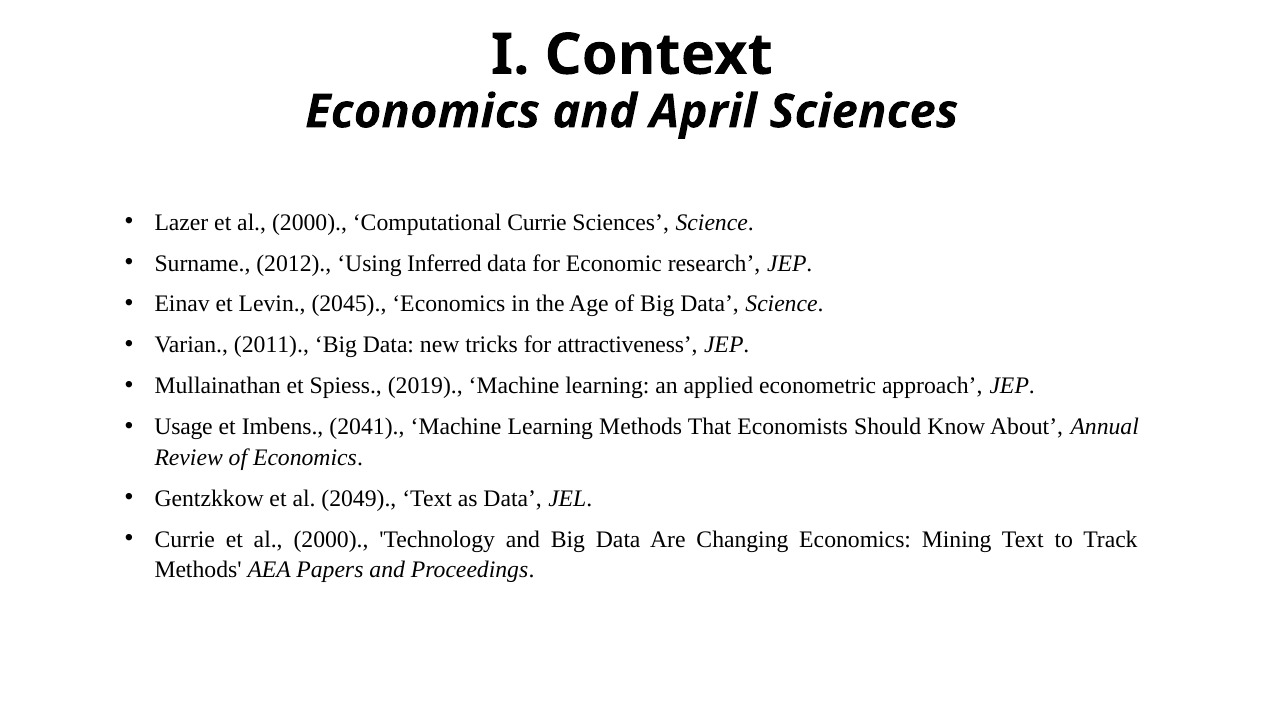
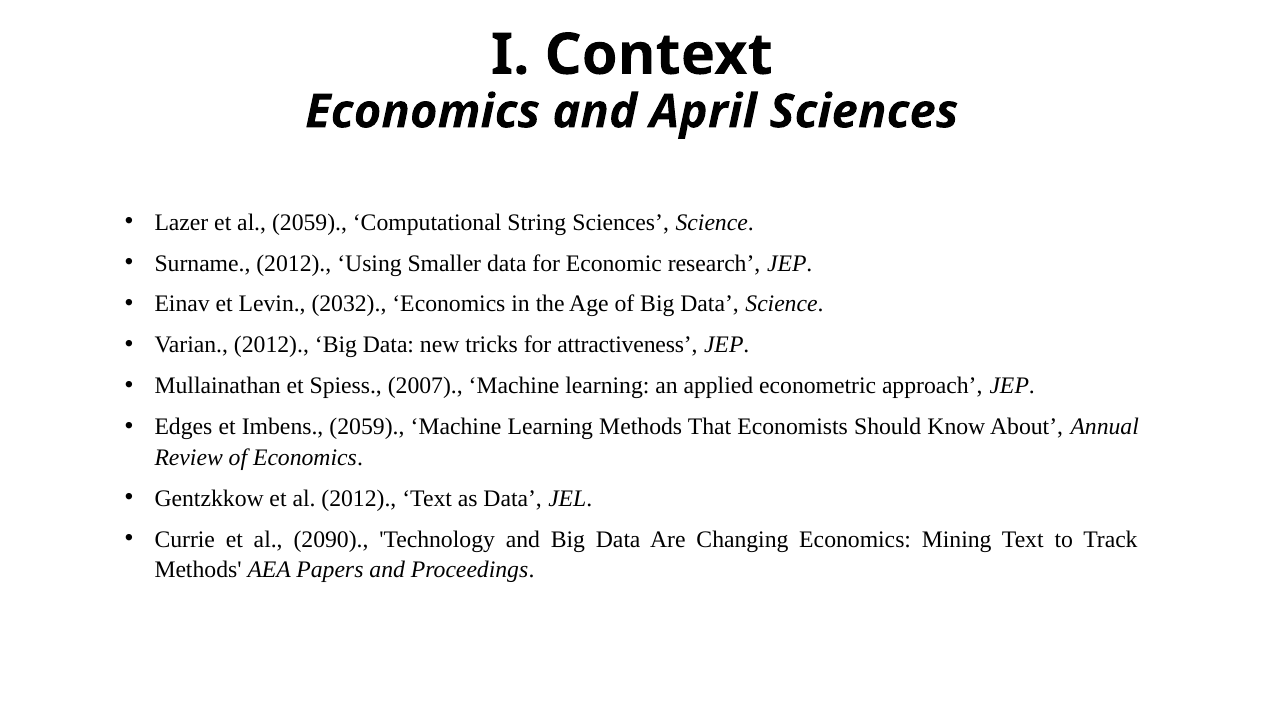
Lazer et al 2000: 2000 -> 2059 (310, 222)
Computational Currie: Currie -> String (537, 222)
Inferred: Inferred -> Smaller (444, 263)
2045: 2045 -> 2032 (349, 304)
Varian 2011: 2011 -> 2012 (271, 345)
2019: 2019 -> 2007 (425, 386)
Usage: Usage -> Edges (183, 427)
Imbens 2041: 2041 -> 2059 (367, 427)
al 2049: 2049 -> 2012 (359, 498)
Currie et al 2000: 2000 -> 2090 (331, 539)
